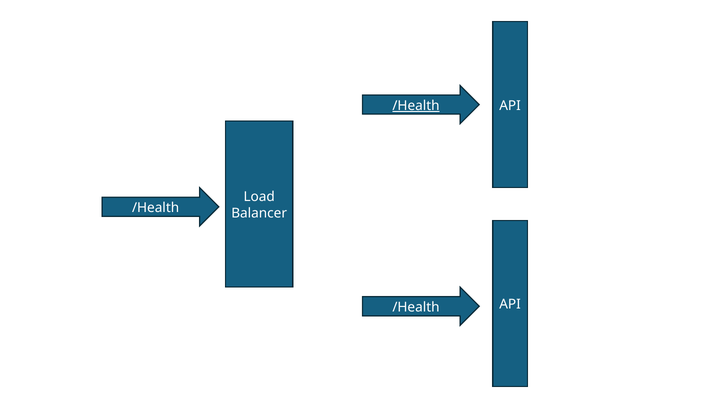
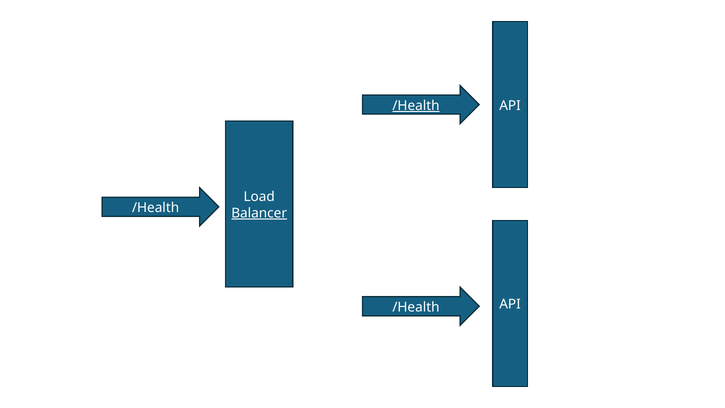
Balancer underline: none -> present (259, 213)
